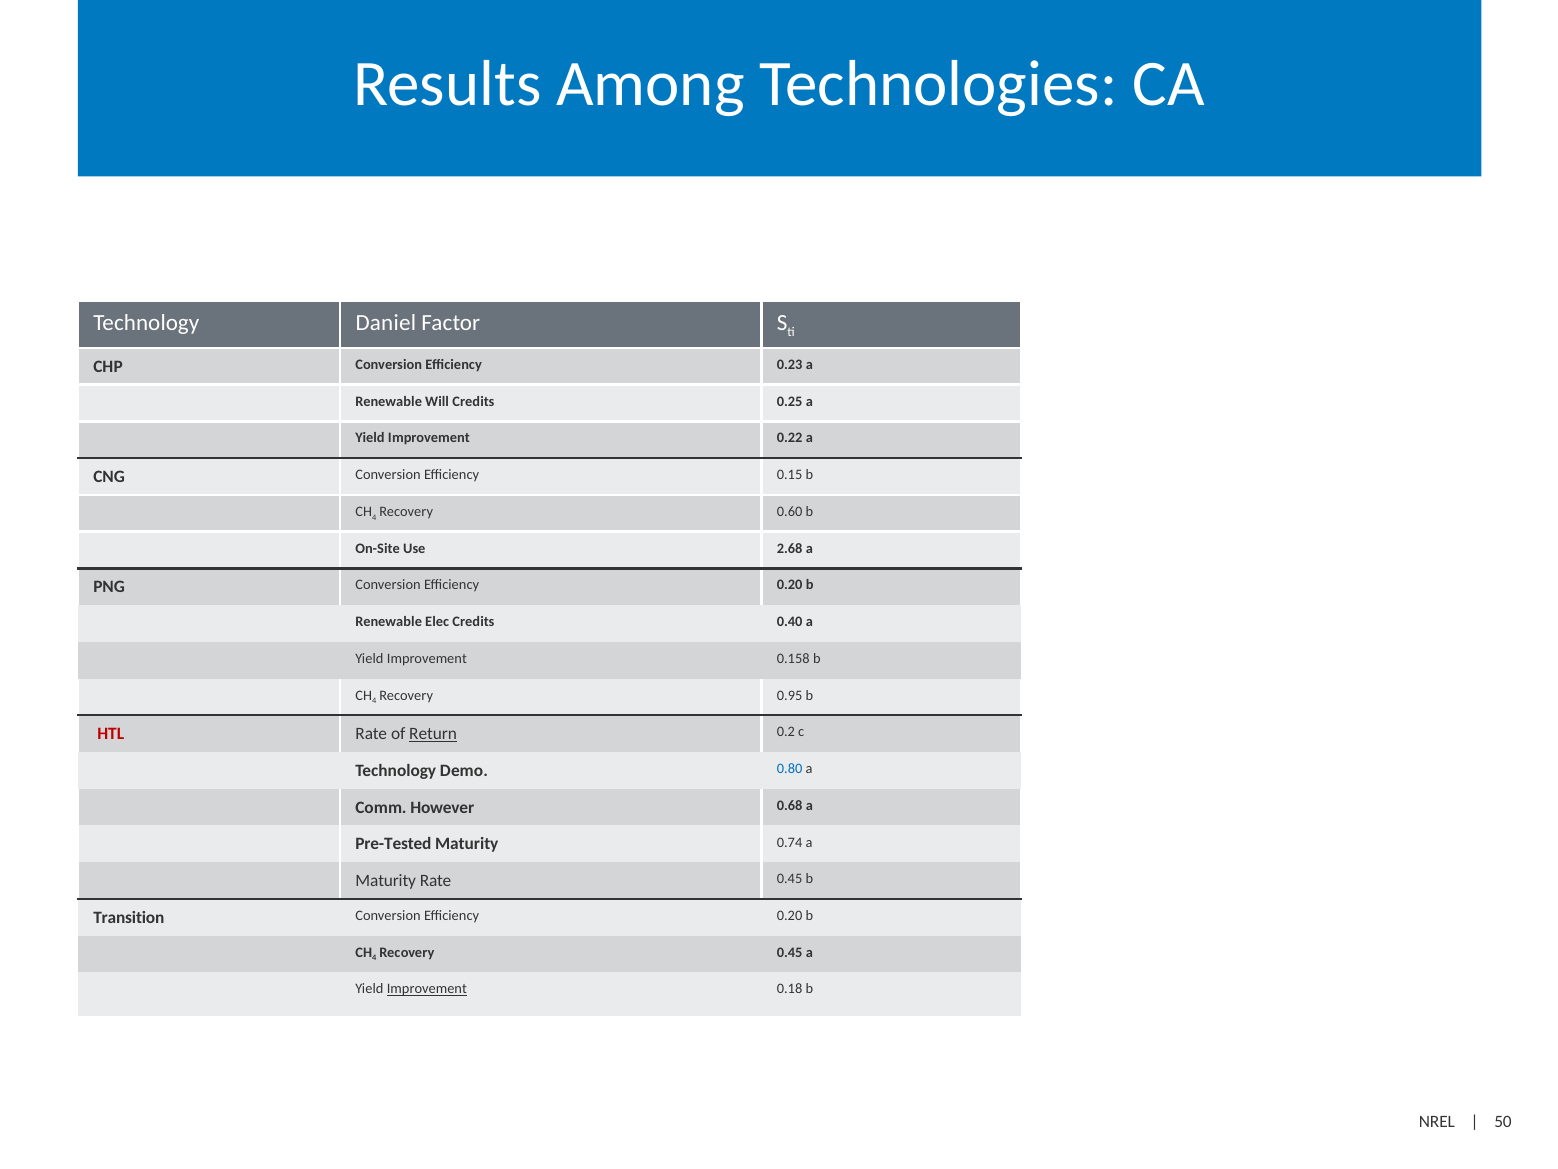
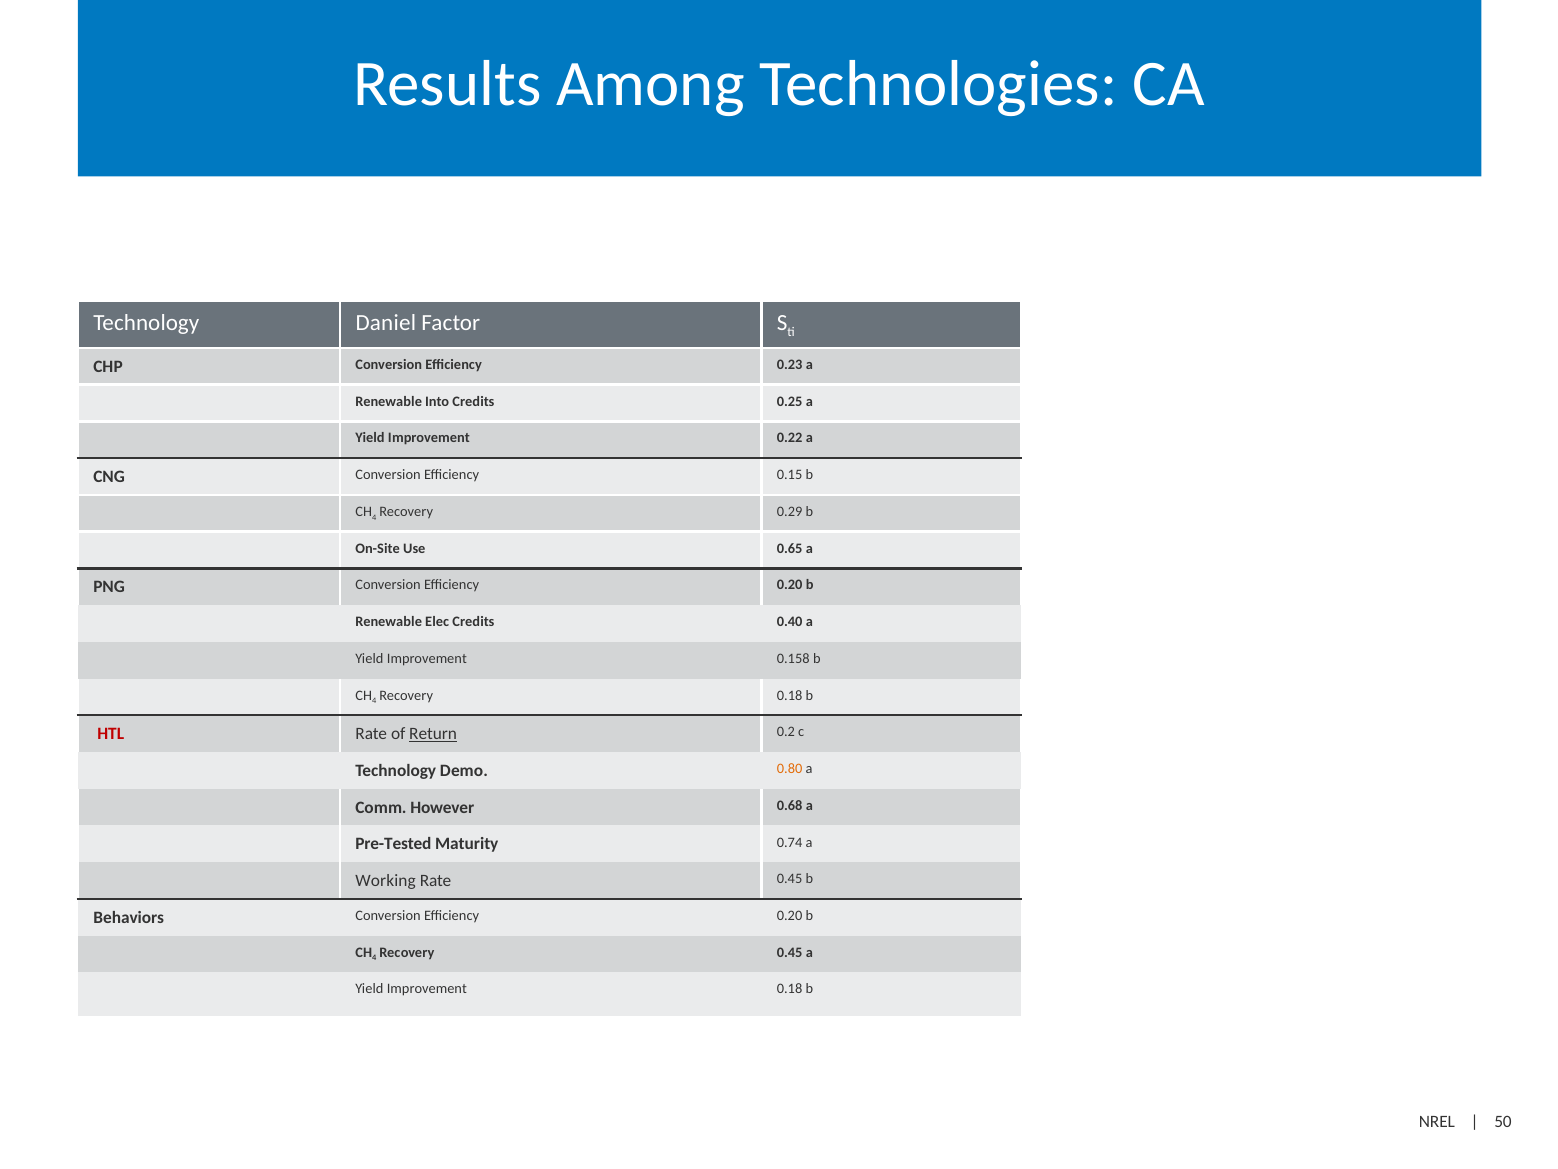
Will: Will -> Into (437, 401)
0.60: 0.60 -> 0.29 (790, 511)
2.68: 2.68 -> 0.65 (790, 548)
Recovery 0.95: 0.95 -> 0.18 (790, 695)
0.80 colour: blue -> orange (790, 769)
Maturity: Maturity -> Working (386, 880)
Transition: Transition -> Behaviors (129, 917)
Improvement underline: present -> none (427, 989)
